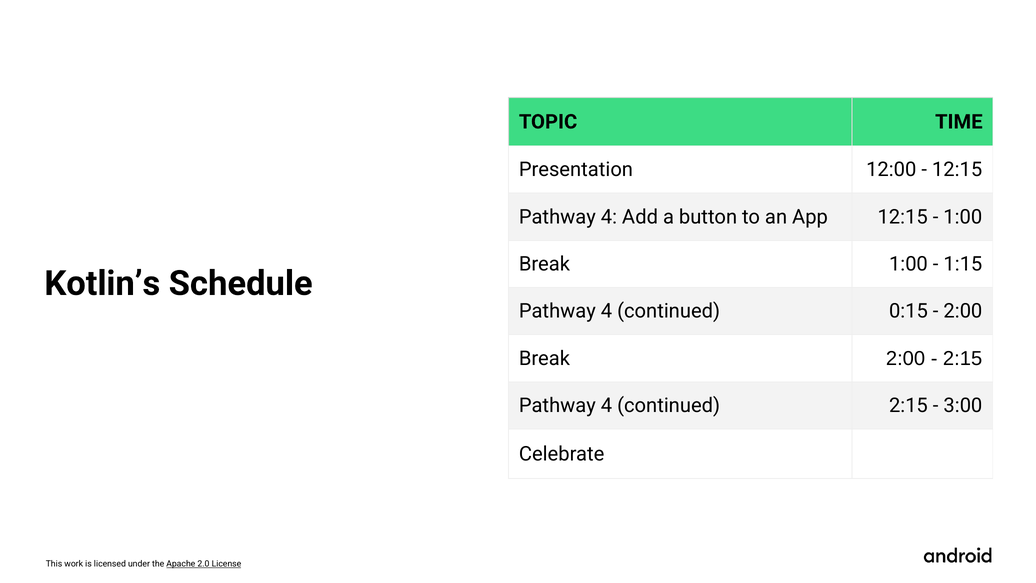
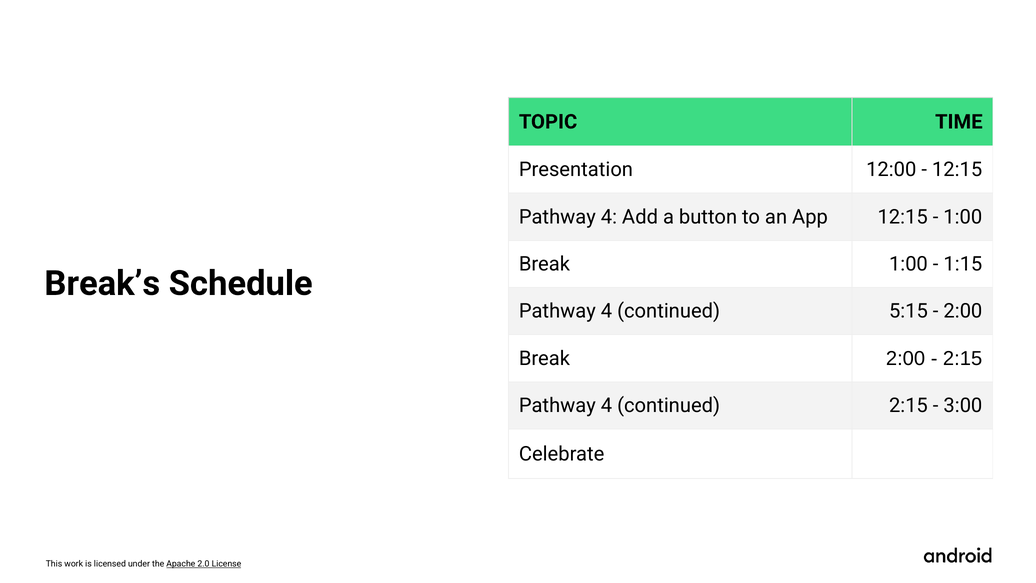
Kotlin’s: Kotlin’s -> Break’s (102, 283)
0:15: 0:15 -> 5:15 (908, 311)
